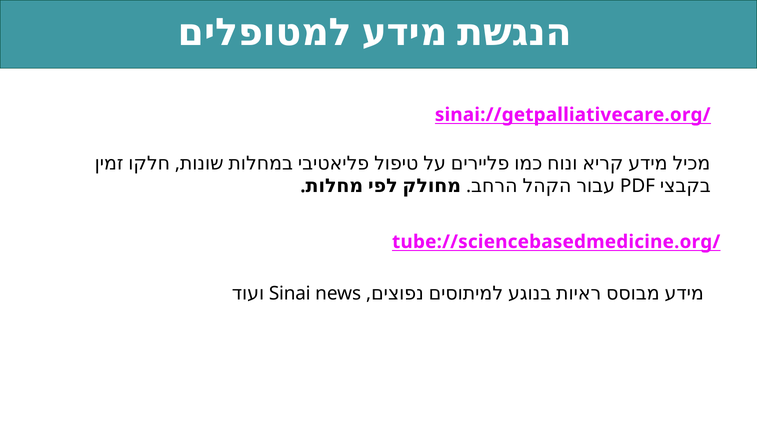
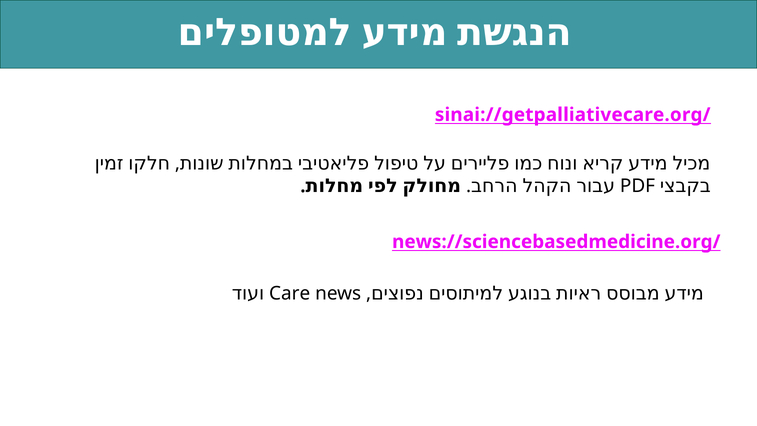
tube://sciencebasedmedicine.org/: tube://sciencebasedmedicine.org/ -> news://sciencebasedmedicine.org/ (556, 242)
Sinai: Sinai -> Care (290, 293)
